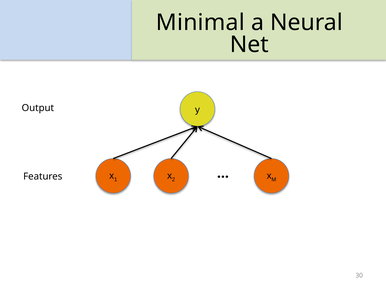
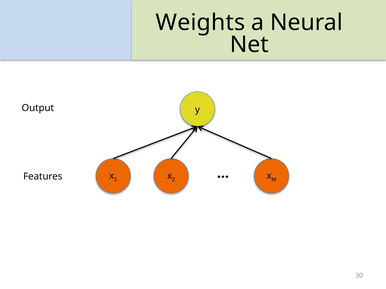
Minimal: Minimal -> Weights (200, 23)
